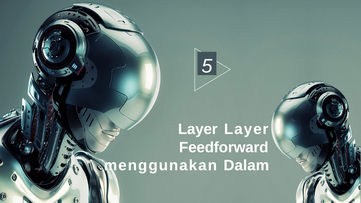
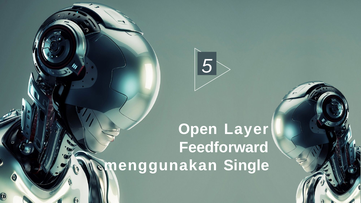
Layer: Layer -> Open (198, 129)
Dalam: Dalam -> Single (246, 165)
